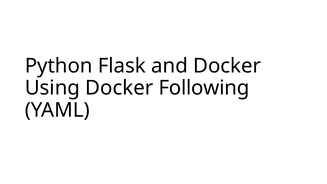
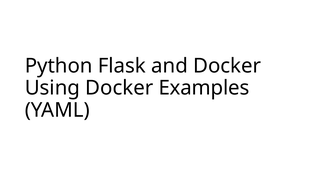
Following: Following -> Examples (204, 88)
